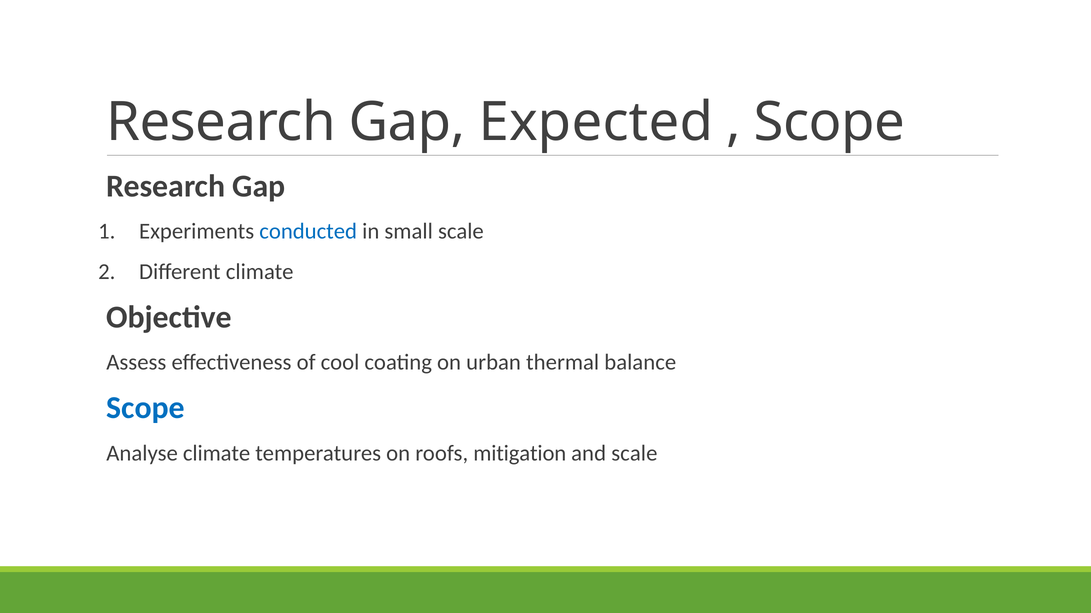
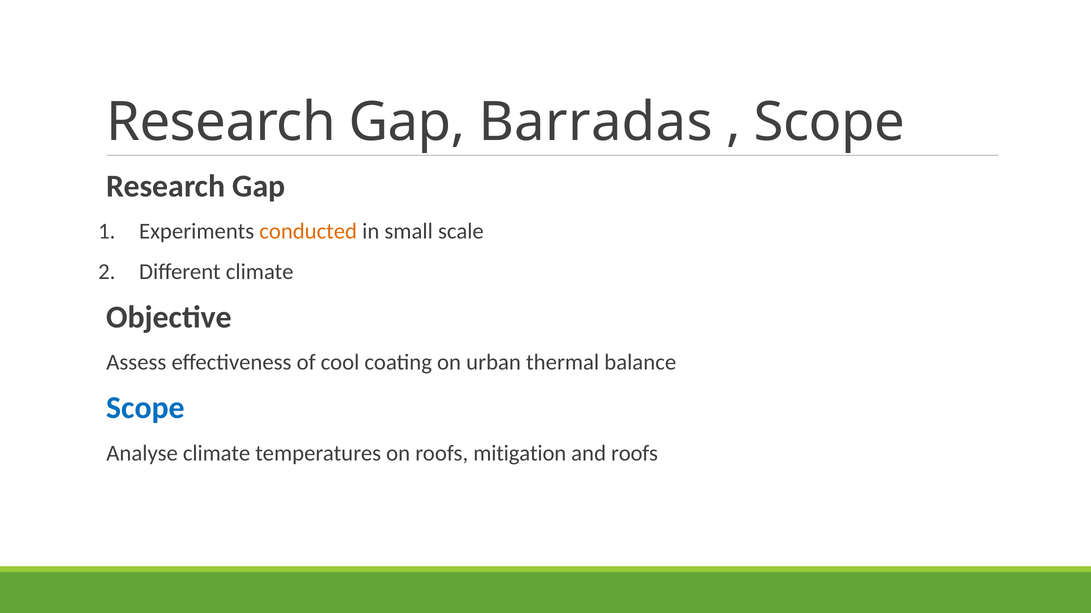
Expected: Expected -> Barradas (596, 122)
conducted colour: blue -> orange (308, 232)
and scale: scale -> roofs (635, 454)
